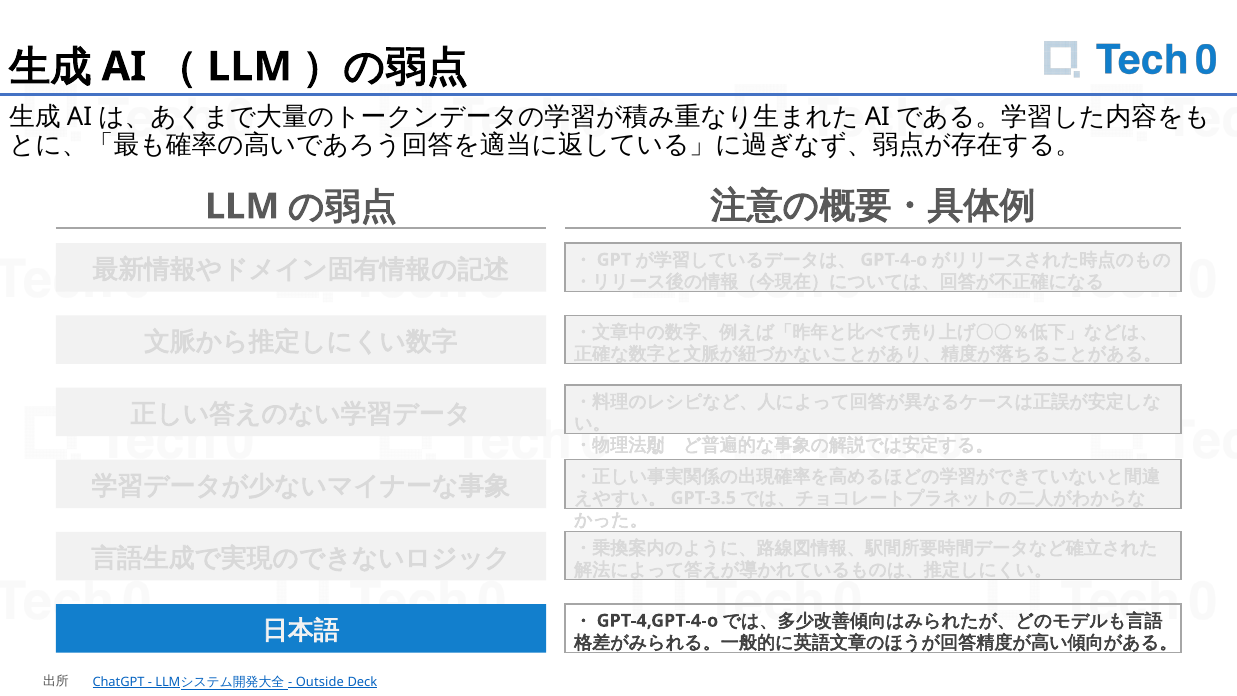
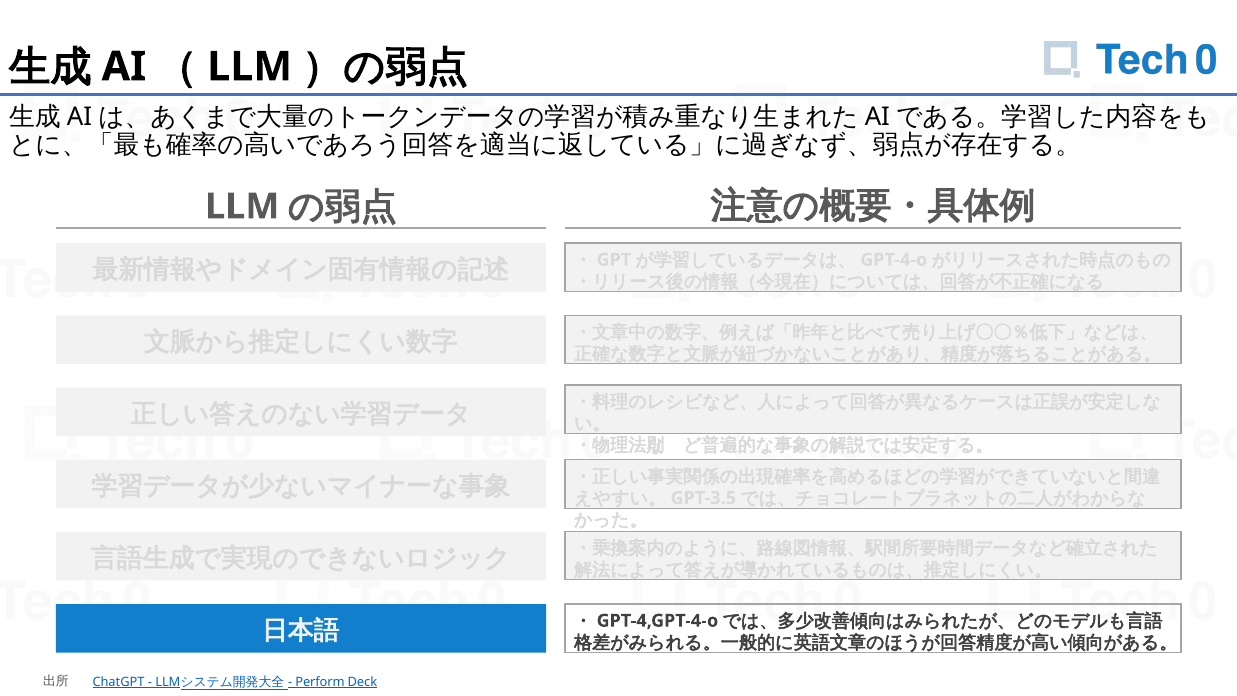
Outside: Outside -> Perform (320, 682)
